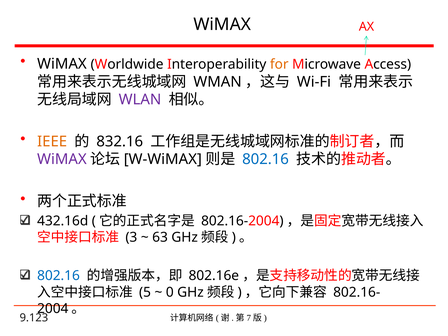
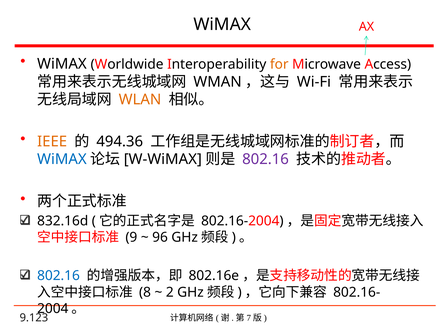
WLAN colour: purple -> orange (140, 100)
832.16: 832.16 -> 494.36 (120, 141)
WiMAX colour: purple -> blue (62, 159)
802.16 colour: blue -> purple (266, 159)
432.16d: 432.16d -> 832.16d (63, 221)
3: 3 -> 9 (131, 237)
63: 63 -> 96 (160, 237)
5: 5 -> 8 (145, 292)
0: 0 -> 2 (170, 292)
